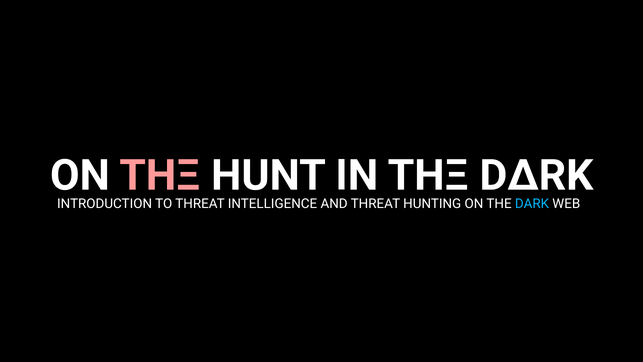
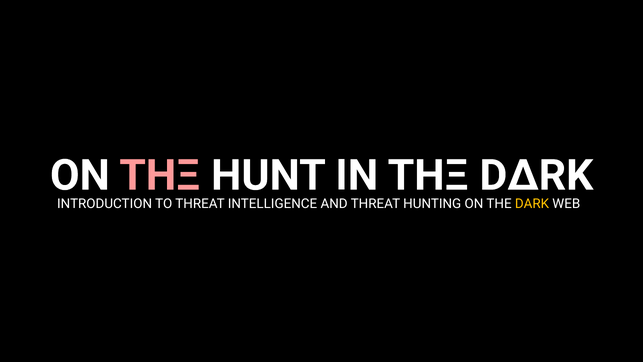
DARK colour: light blue -> yellow (532, 204)
